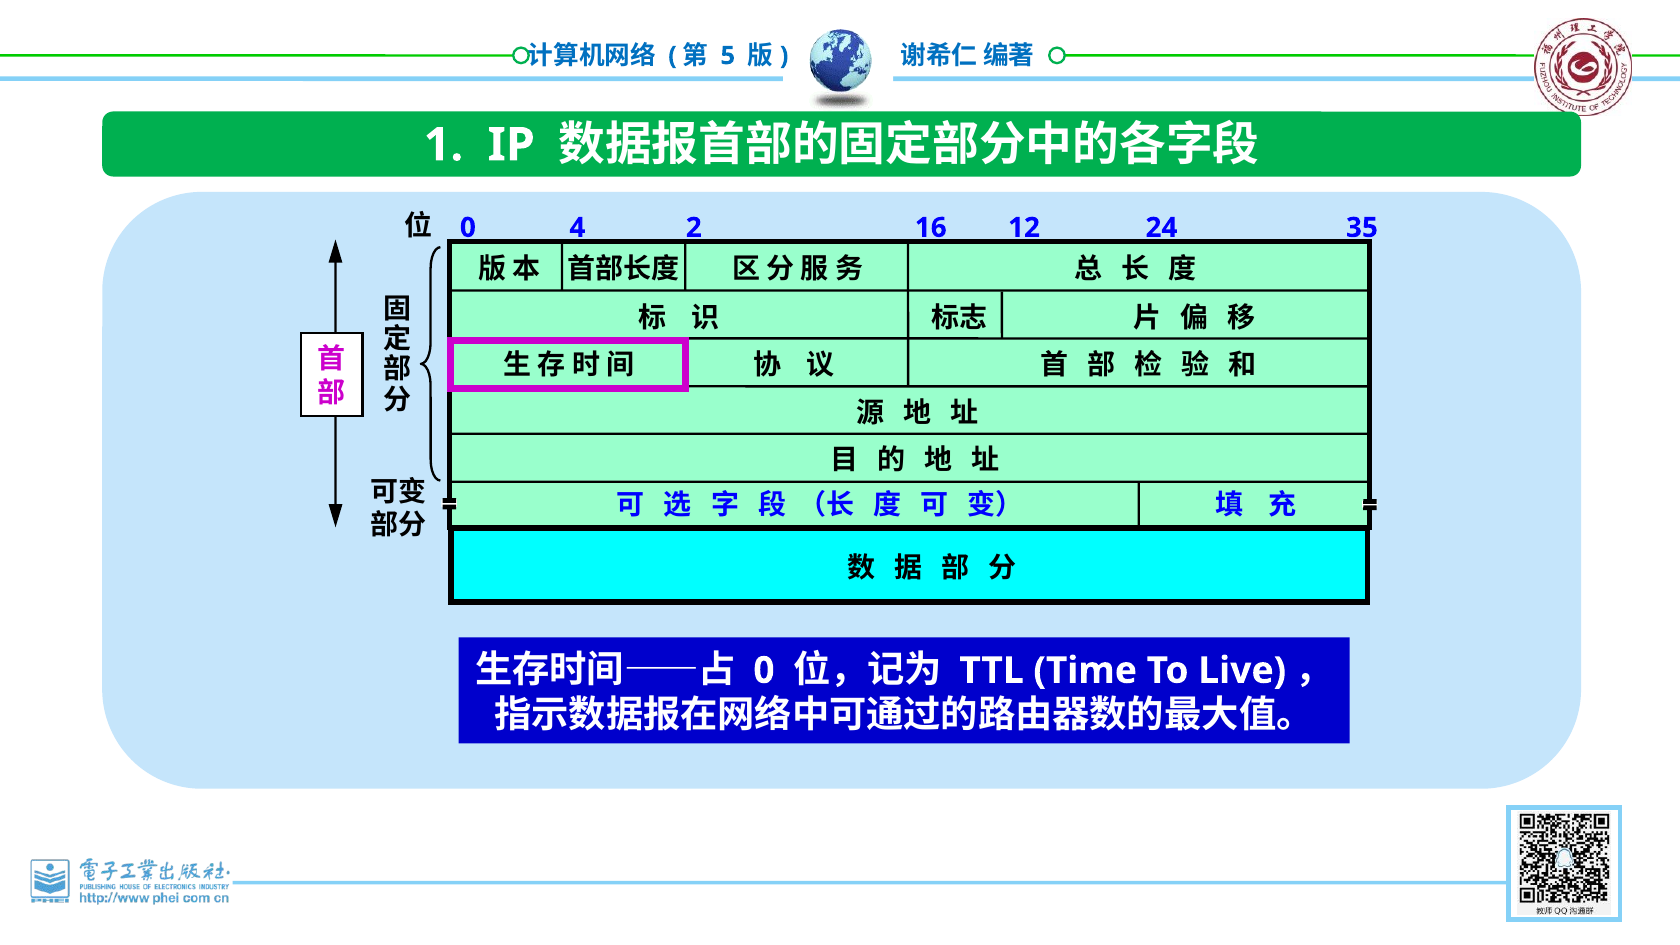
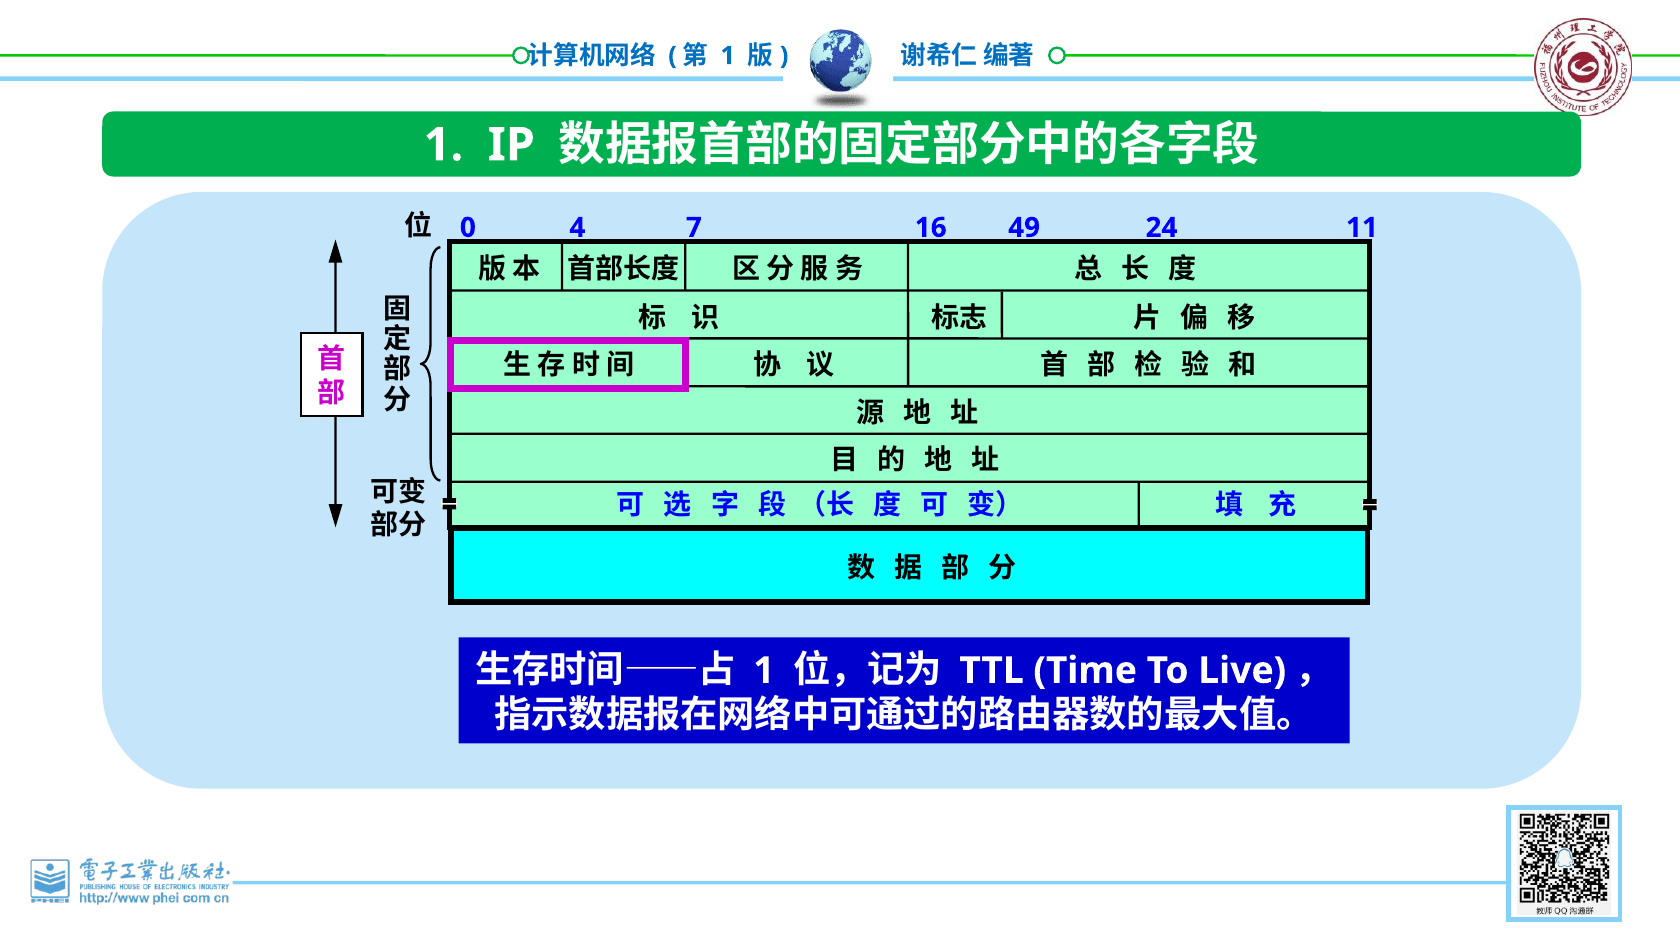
5: 5 -> 1 (728, 56)
2: 2 -> 7 (694, 228)
12: 12 -> 49 (1024, 228)
35: 35 -> 11 (1362, 228)
0: 0 -> 1 (764, 671)
